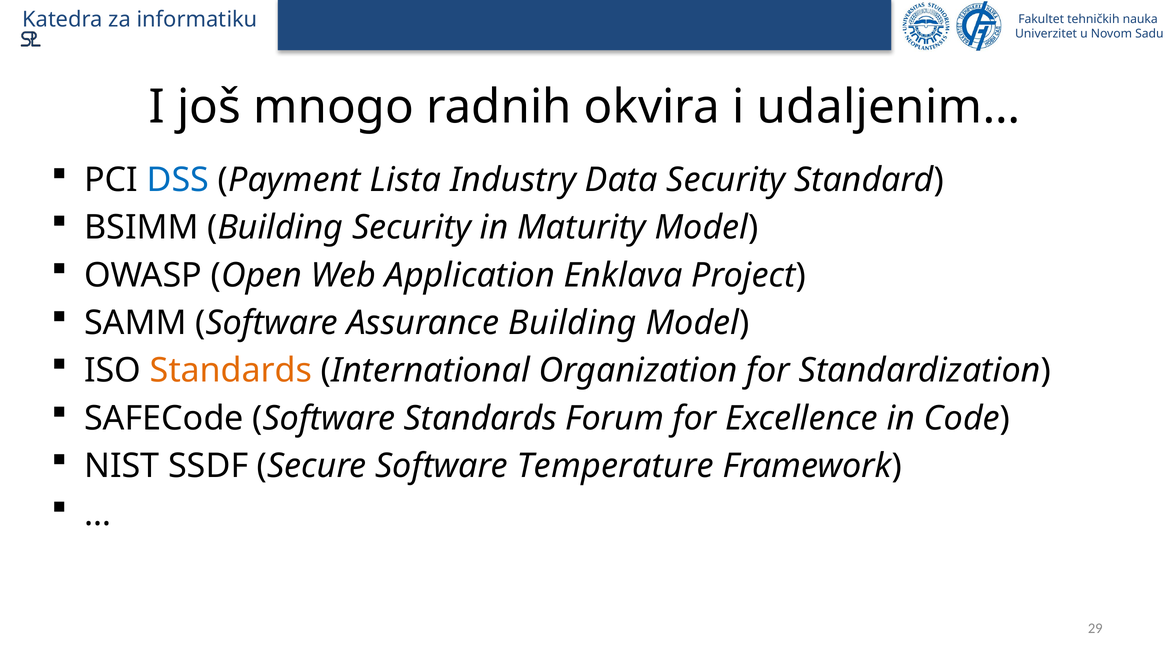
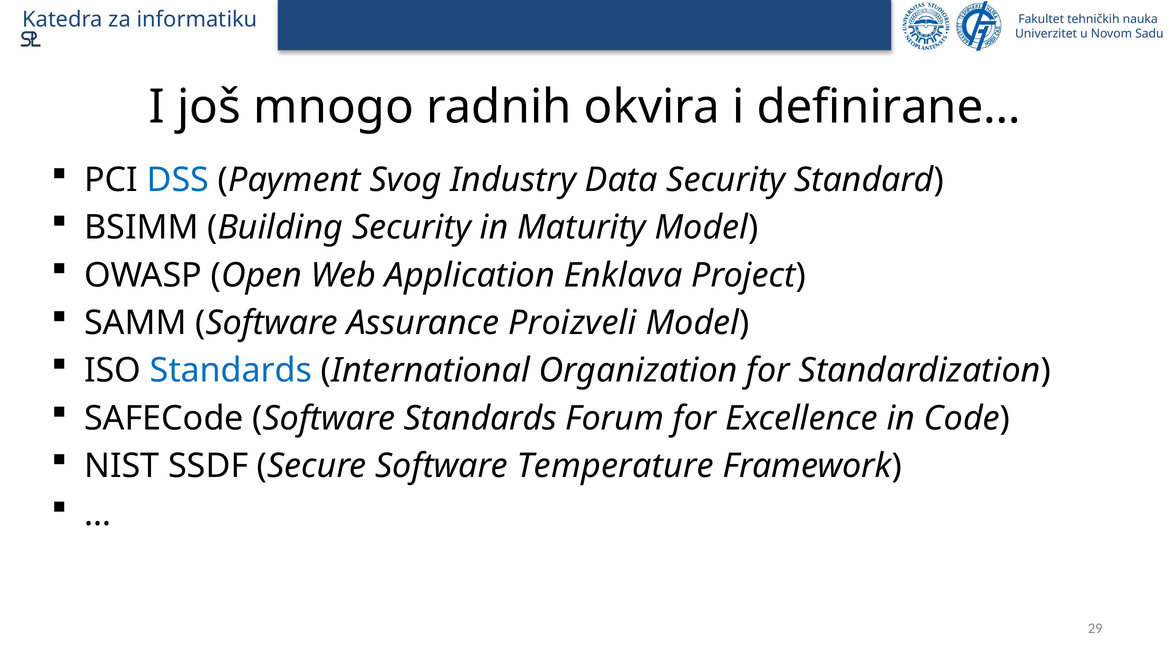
udaljenim…: udaljenim… -> definirane… (889, 107)
Lista: Lista -> Svog (406, 180)
Assurance Building: Building -> Proizveli (572, 323)
Standards colour: orange -> blue (231, 371)
